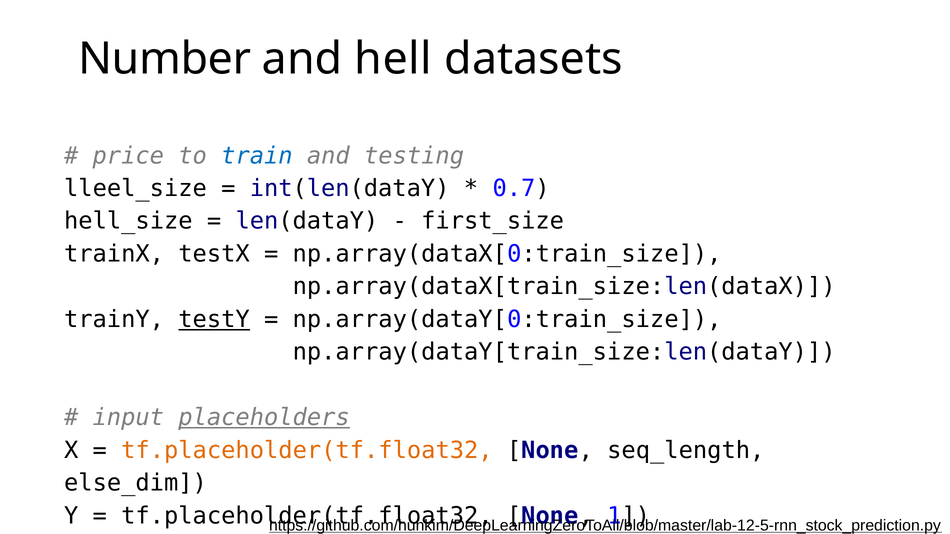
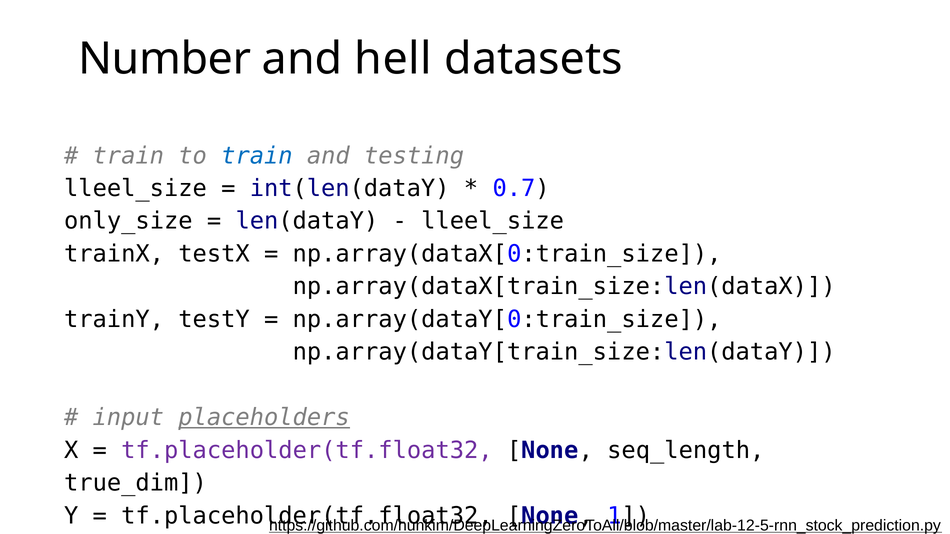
price: price -> train (128, 156)
hell_size: hell_size -> only_size (128, 221)
first_size: first_size -> lleel_size (493, 221)
testY underline: present -> none (214, 320)
tf.placeholder(tf.float32 colour: orange -> purple (307, 451)
else_dim: else_dim -> true_dim (135, 483)
